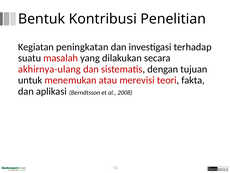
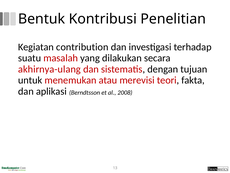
peningkatan: peningkatan -> contribution (82, 47)
